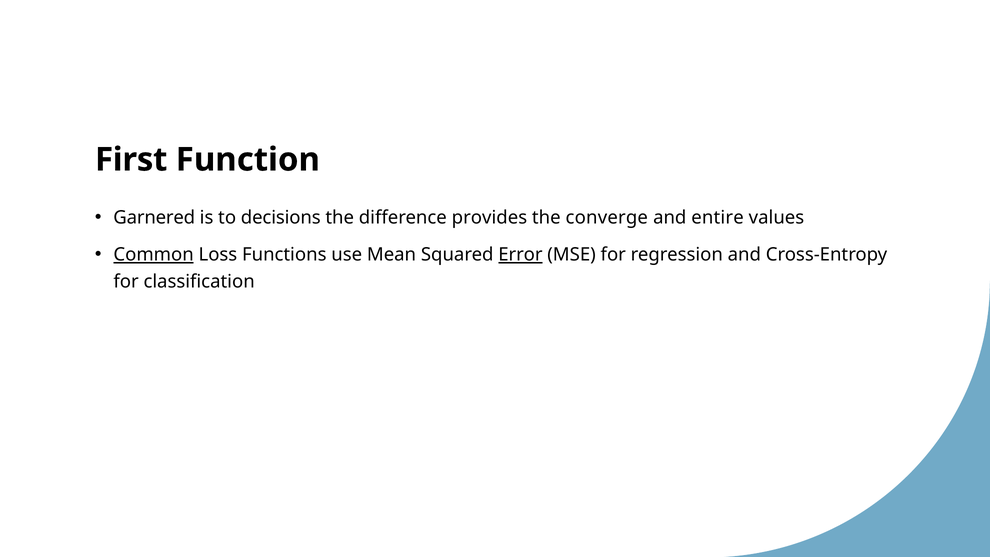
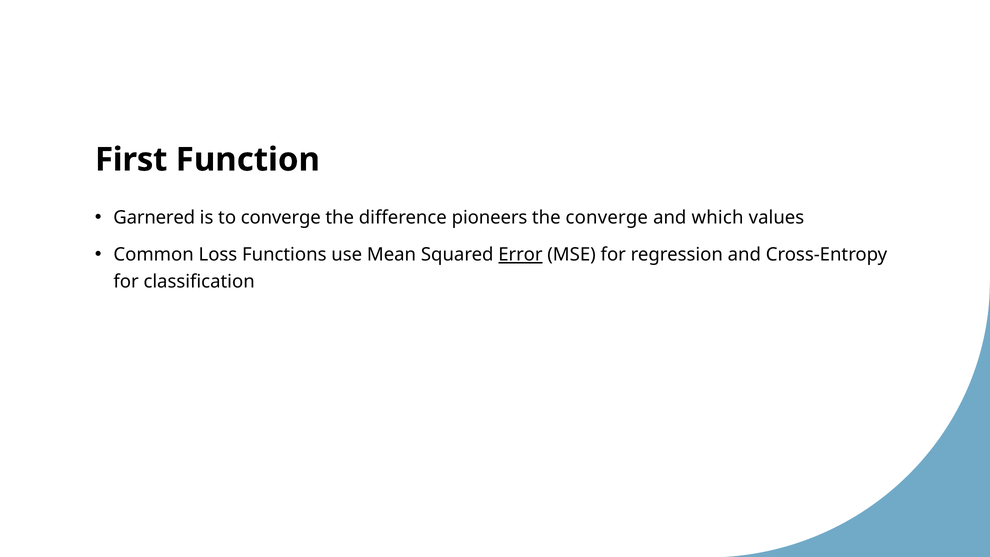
to decisions: decisions -> converge (281, 218)
provides: provides -> pioneers (490, 218)
entire: entire -> which (717, 218)
Common underline: present -> none (154, 255)
